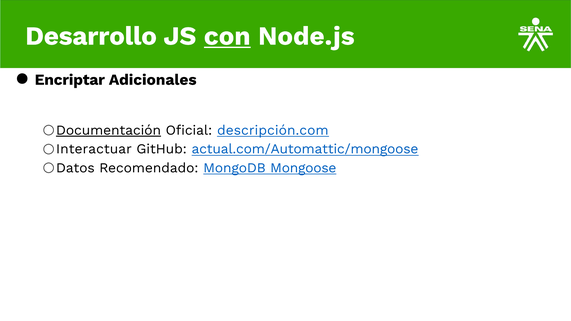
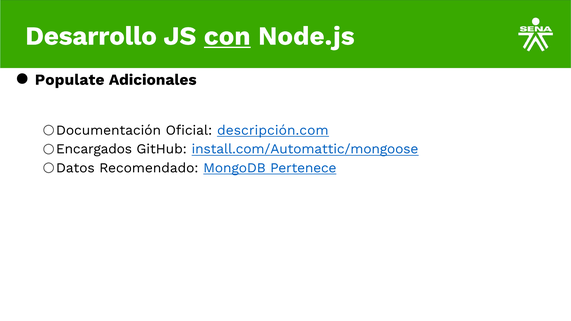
Encriptar: Encriptar -> Populate (70, 80)
Documentación underline: present -> none (109, 130)
Interactuar: Interactuar -> Encargados (94, 149)
actual.com/Automattic/mongoose: actual.com/Automattic/mongoose -> install.com/Automattic/mongoose (305, 149)
Mongoose: Mongoose -> Pertenece (303, 168)
